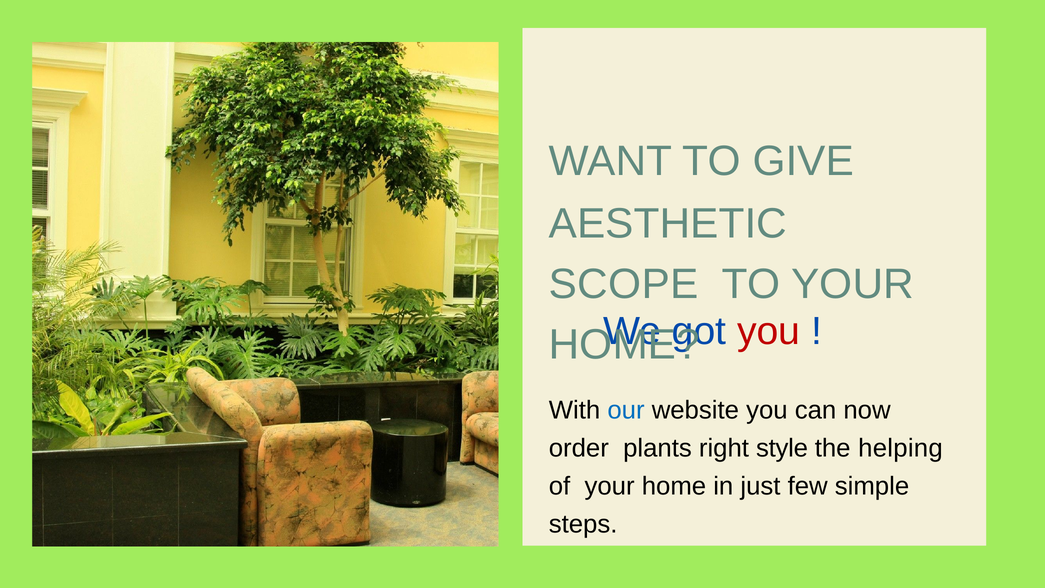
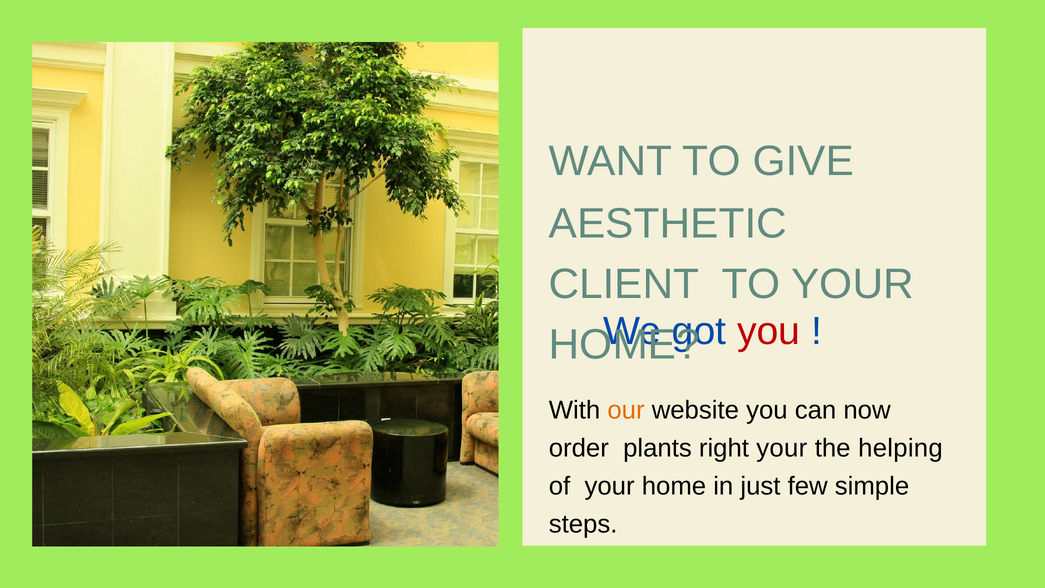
SCOPE: SCOPE -> CLIENT (624, 284)
our colour: blue -> orange (626, 410)
right style: style -> your (782, 448)
